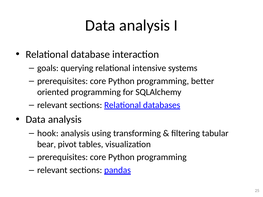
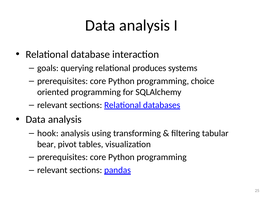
intensive: intensive -> produces (149, 68)
better: better -> choice (203, 81)
